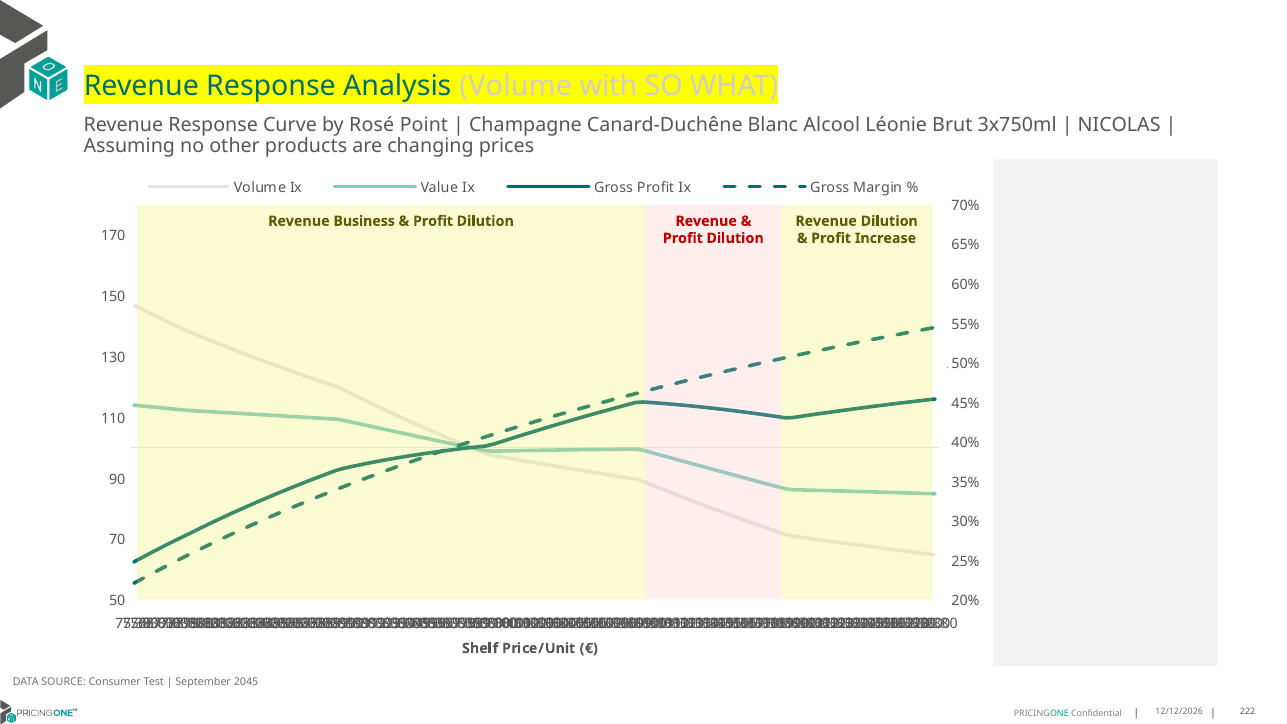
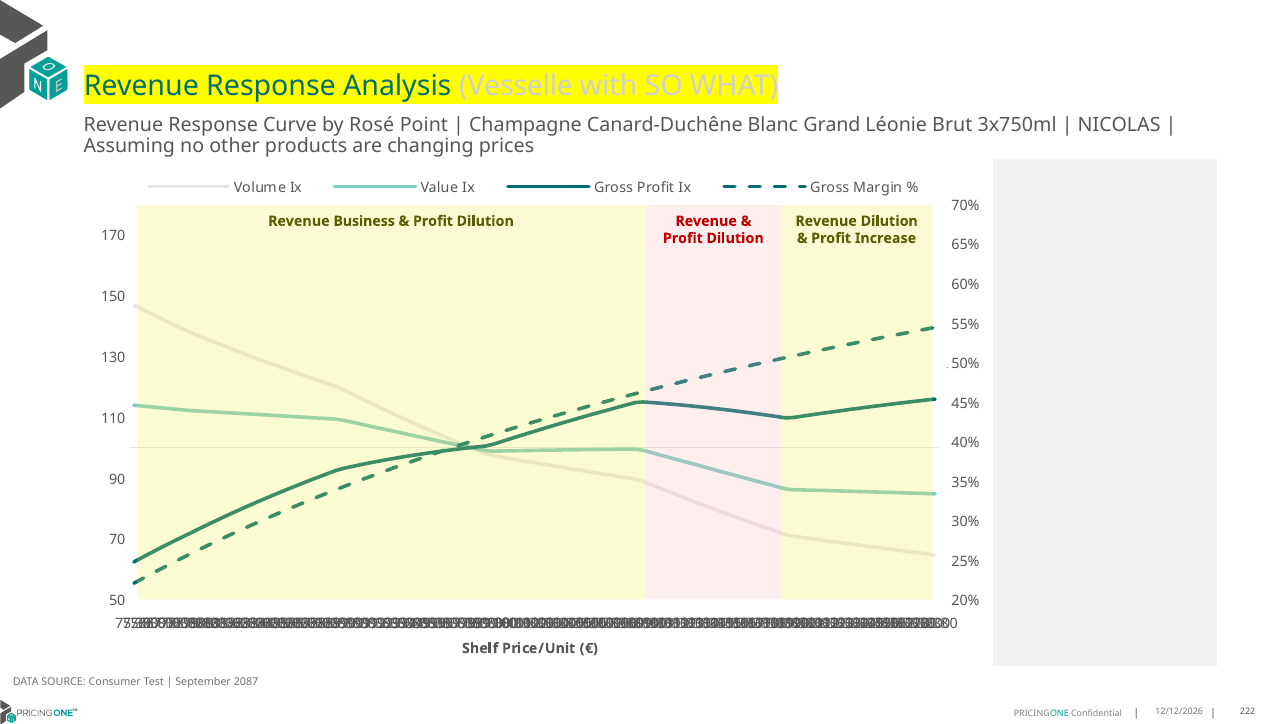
Analysis Volume: Volume -> Vesselle (516, 86)
Alcool: Alcool -> Grand (832, 125)
2045: 2045 -> 2087 (246, 682)
